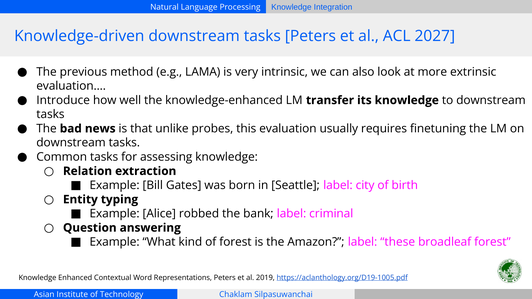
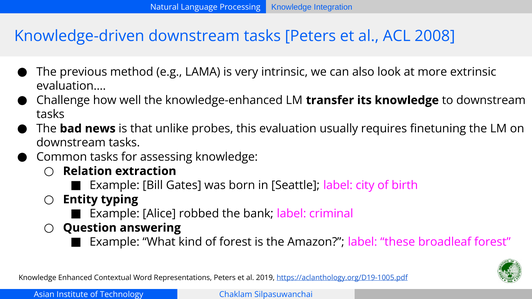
2027: 2027 -> 2008 (435, 36)
Introduce: Introduce -> Challenge (63, 100)
